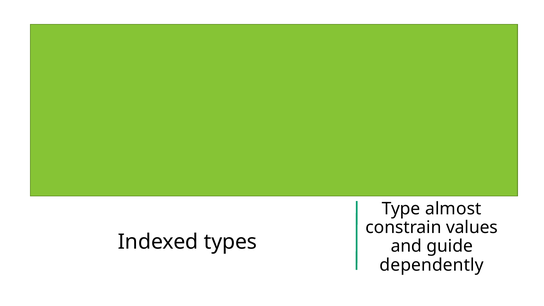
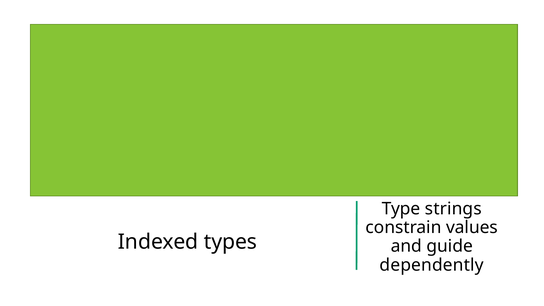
almost: almost -> strings (453, 209)
